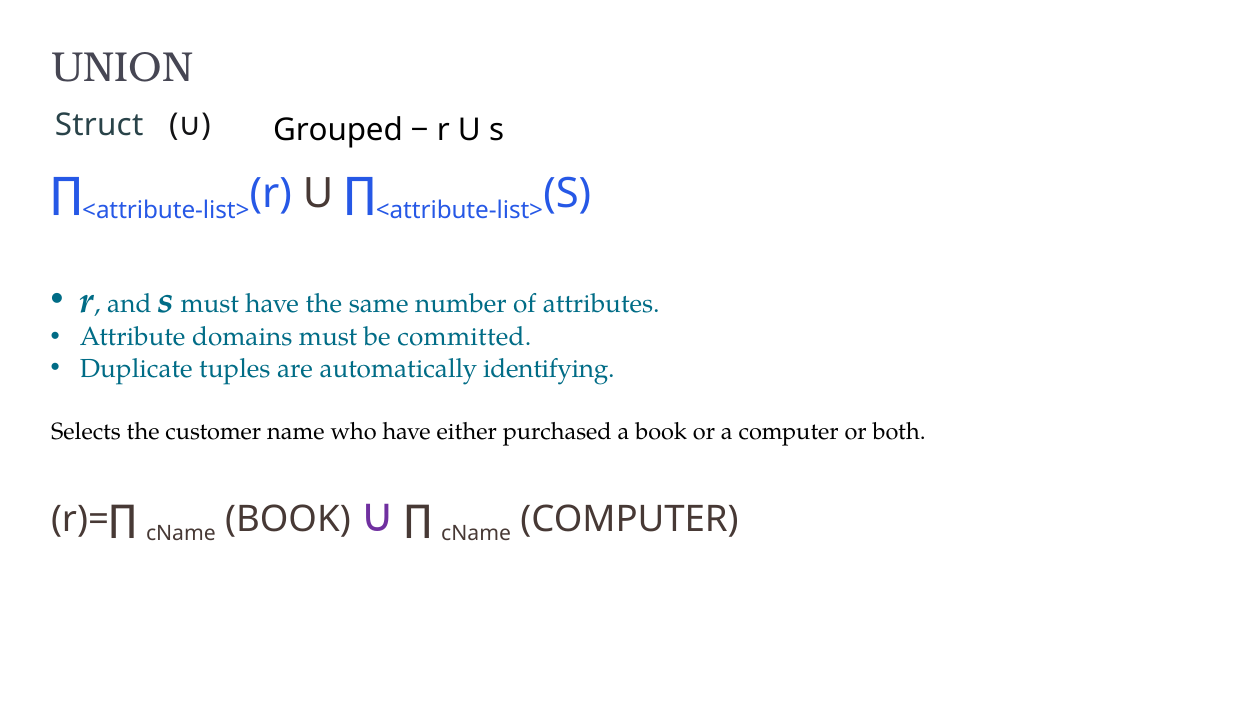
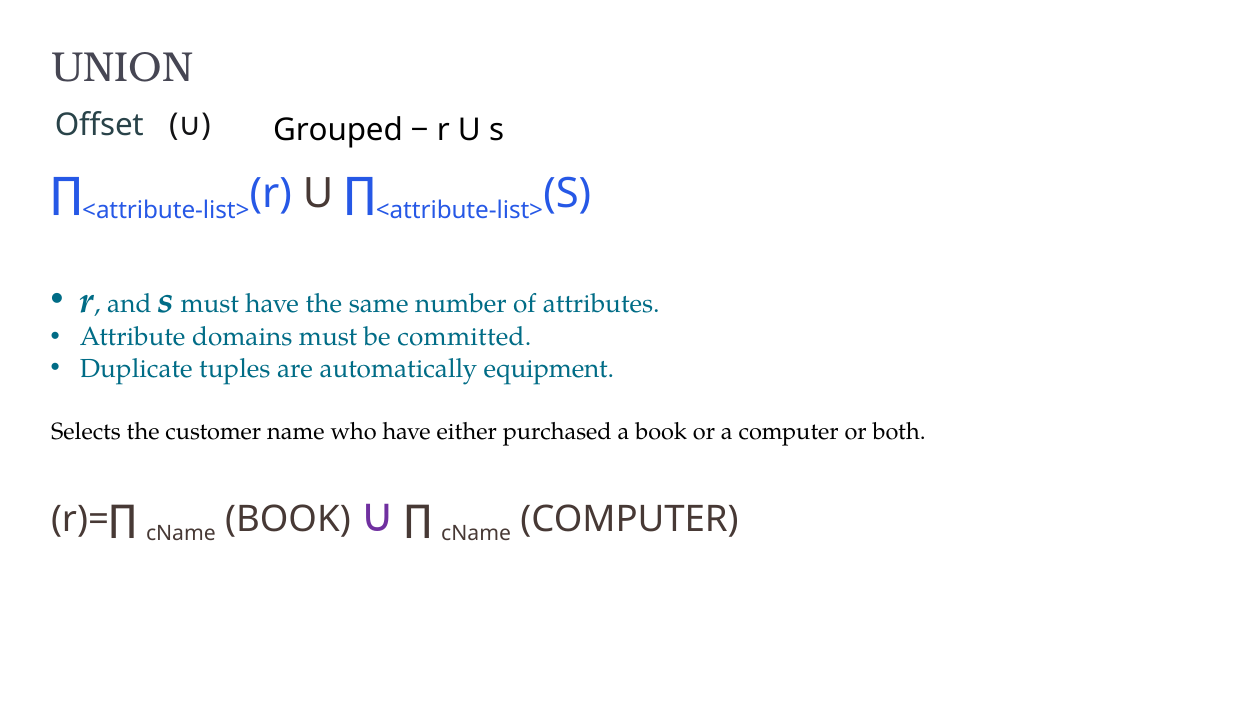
Struct: Struct -> Offset (99, 125)
identifying: identifying -> equipment (549, 369)
